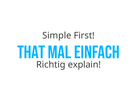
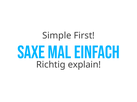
That: That -> Saxe (31, 53)
